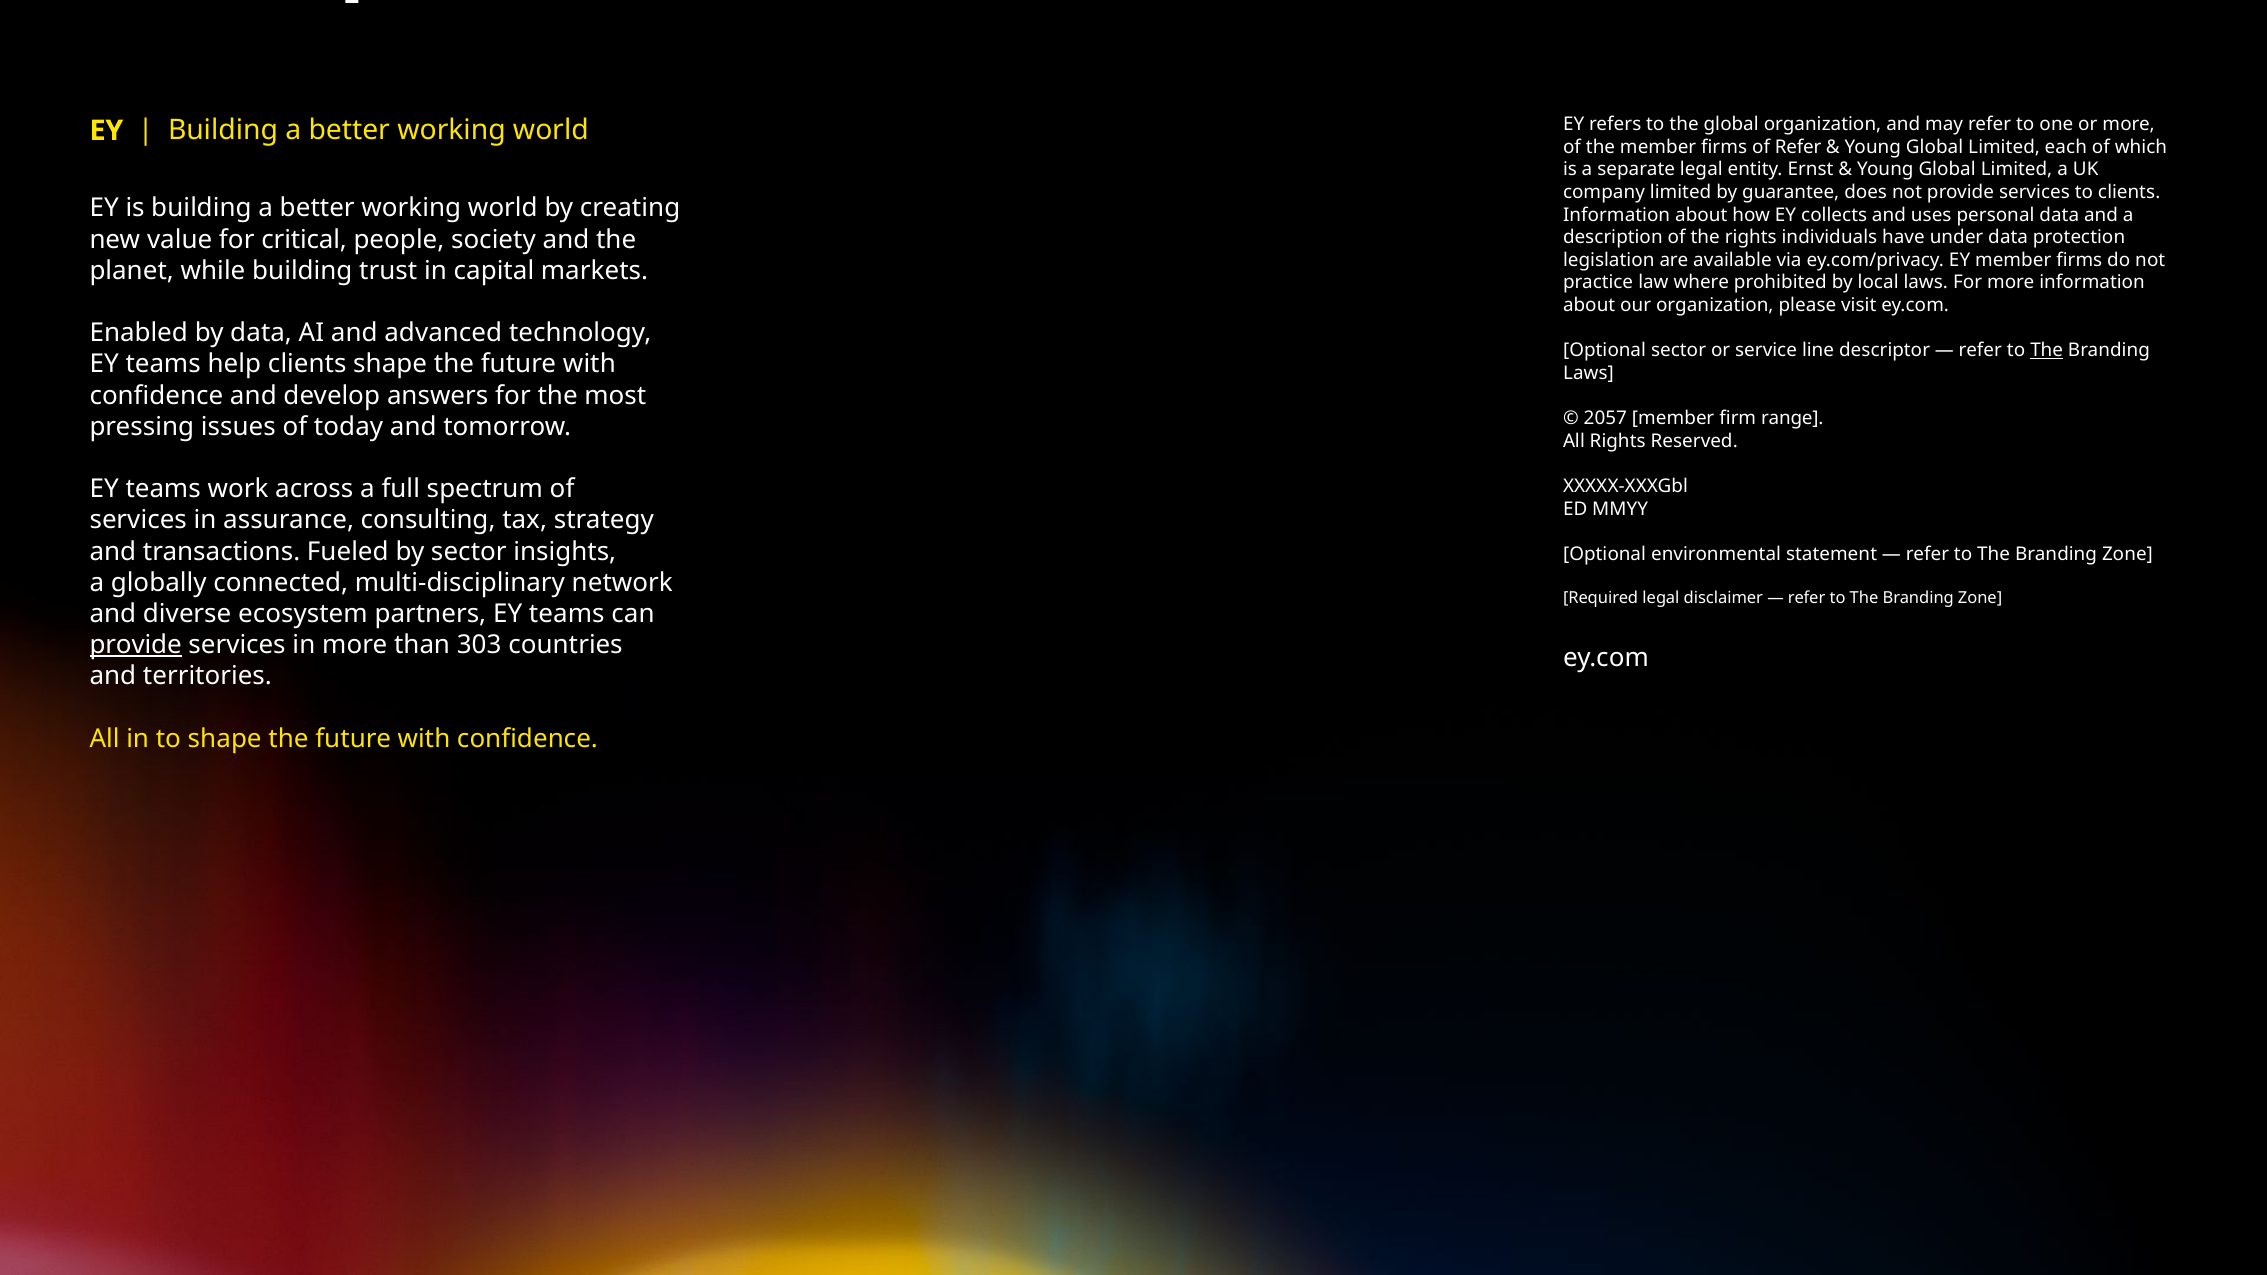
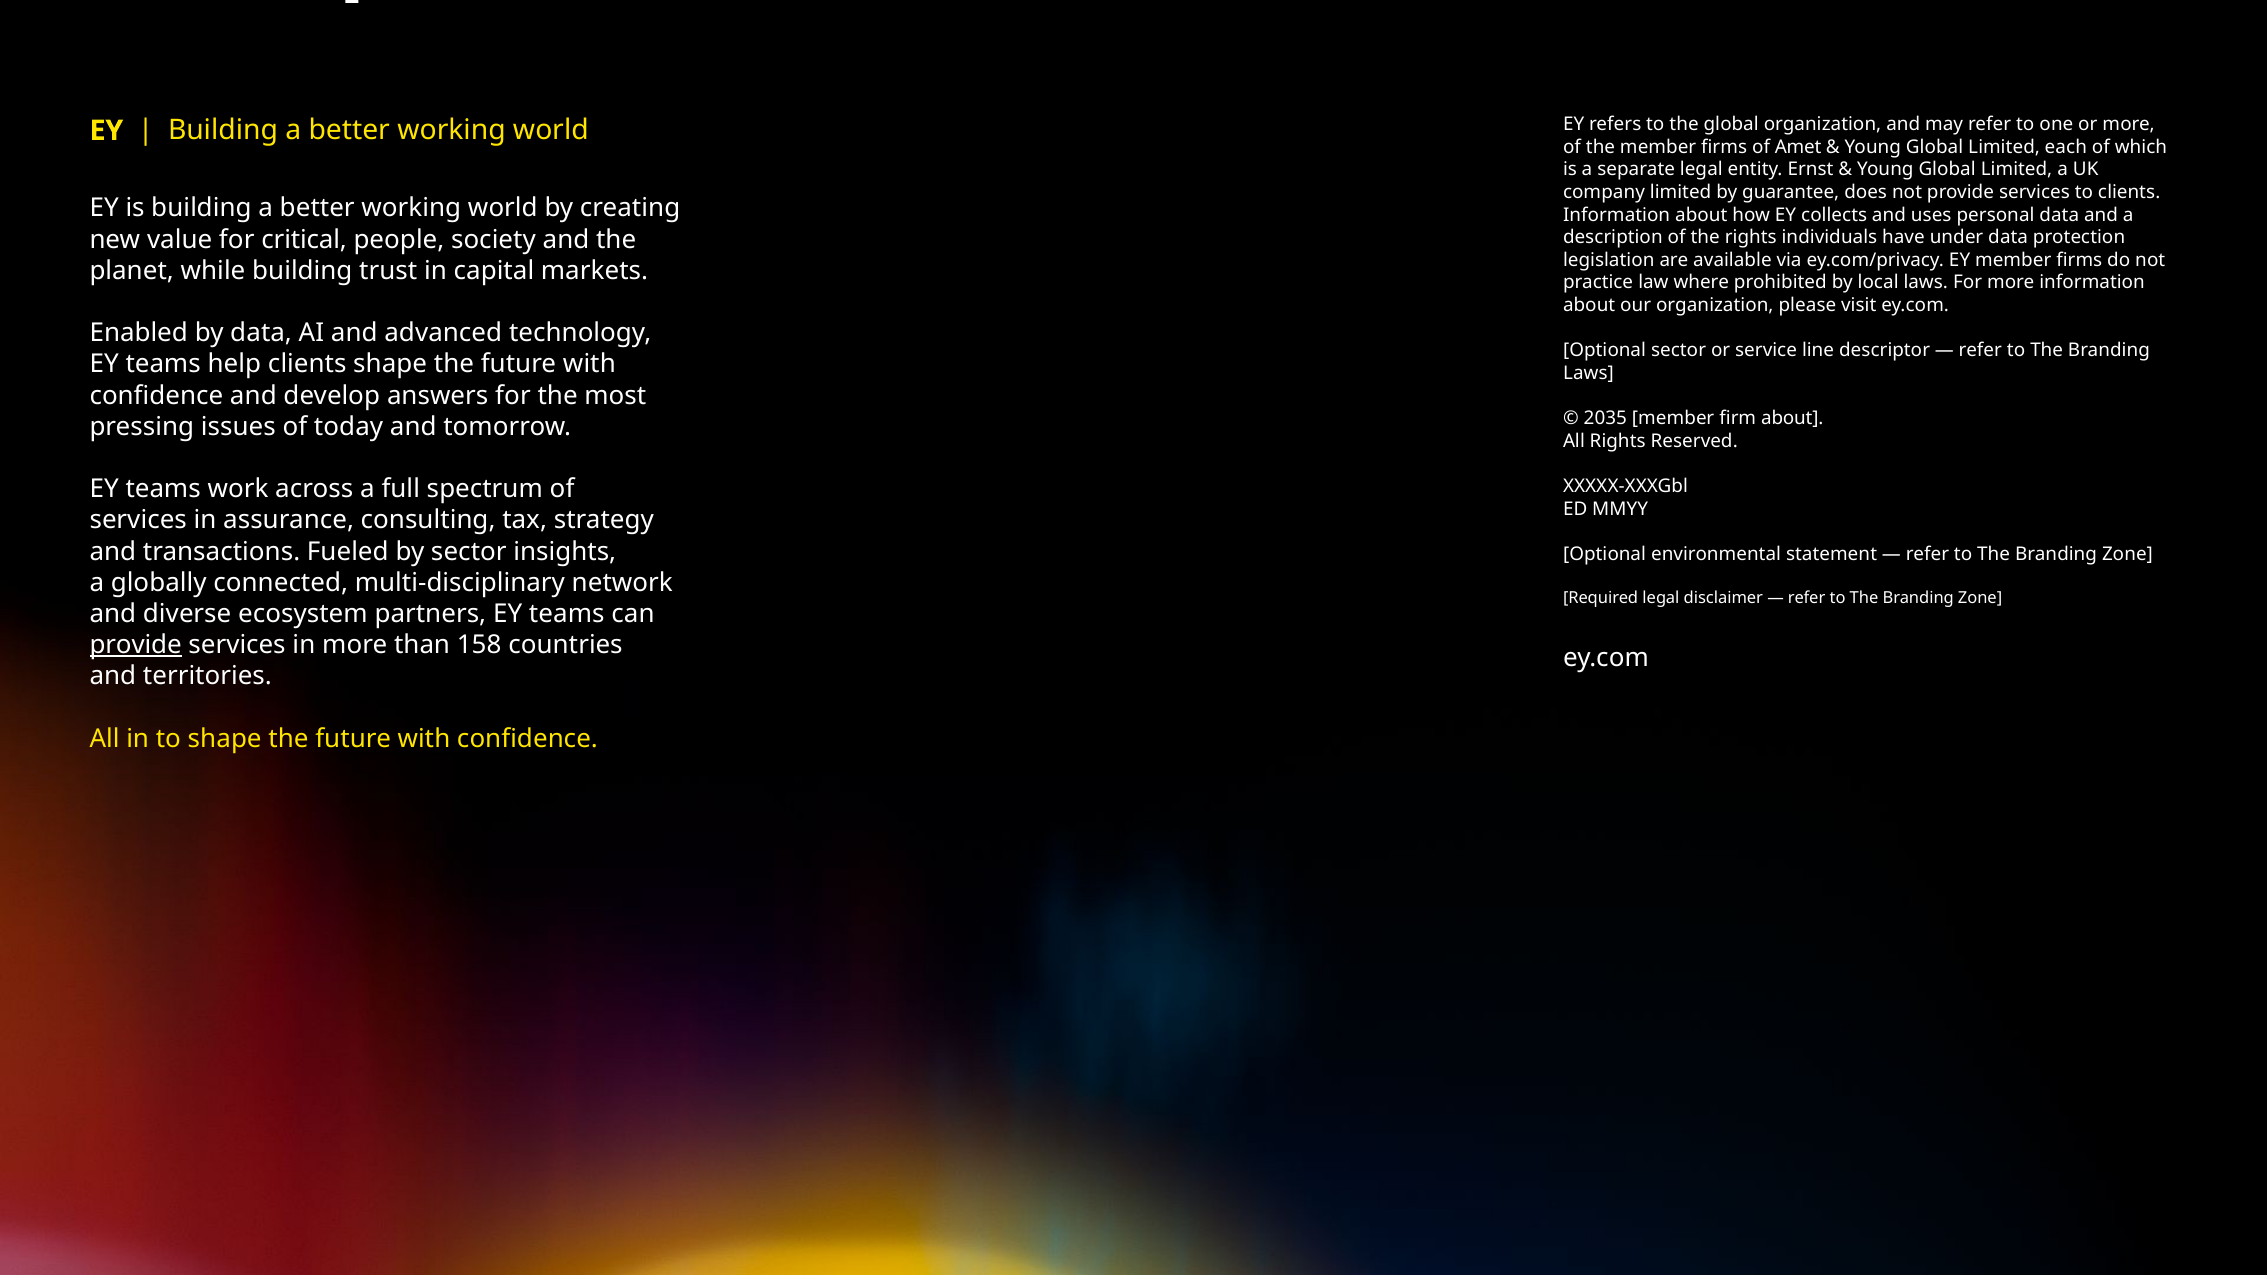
of Refer: Refer -> Amet (1798, 147)
The underline: present -> none (2047, 351)
2057: 2057 -> 2035 (1605, 418)
firm range: range -> about (1792, 418)
303: 303 -> 158 (479, 645)
